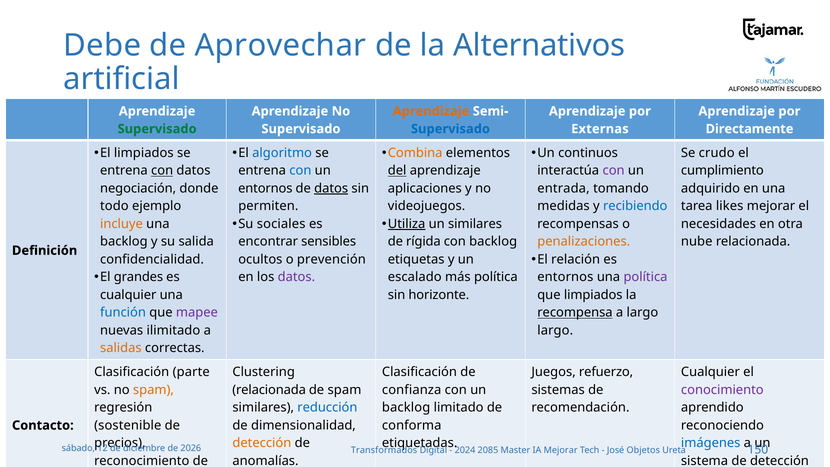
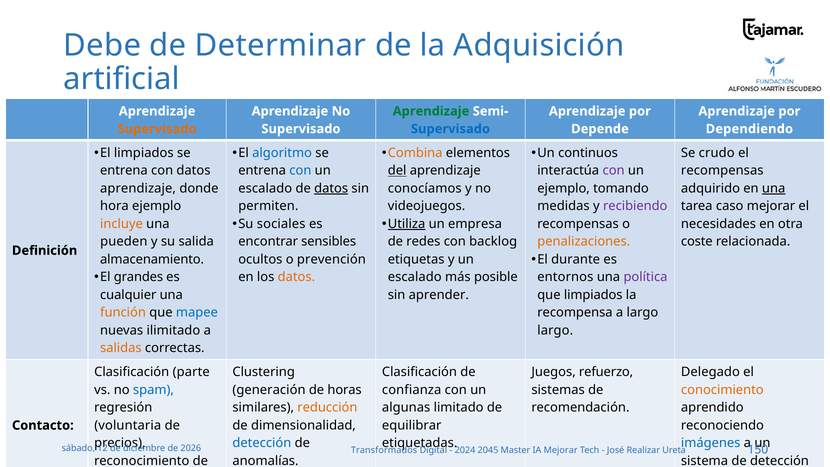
Aprovechar: Aprovechar -> Determinar (280, 45)
Alternativos: Alternativos -> Adquisición (539, 45)
Aprendizaje colour: orange -> green (431, 111)
Supervisado colour: green -> orange (157, 129)
Externas: Externas -> Depende (600, 129)
Directamente: Directamente -> Dependiendo (749, 129)
con underline: present -> none (162, 171)
cumplimiento: cumplimiento -> recompensas (722, 171)
negociación: negociación -> aprendizaje (138, 188)
entornos: entornos -> escalado (265, 188)
aplicaciones: aplicaciones -> conocíamos (425, 188)
entrada: entrada -> ejemplo (564, 188)
una underline: none -> present (774, 188)
todo: todo -> hora (114, 206)
recibiendo colour: blue -> purple (635, 206)
likes: likes -> caso (730, 206)
un similares: similares -> empresa (475, 224)
backlog: backlog -> pueden (124, 242)
rígida: rígida -> redes (423, 242)
nube: nube -> coste (697, 242)
relación: relación -> durante (576, 259)
confidencialidad: confidencialidad -> almacenamiento (152, 259)
datos colour: purple -> orange (296, 277)
más política: política -> posible (496, 277)
horizonte: horizonte -> aprender (439, 295)
función colour: blue -> orange (123, 313)
mapee colour: purple -> blue (197, 313)
recompensa underline: present -> none (575, 313)
Cualquier: Cualquier -> Delegado (710, 372)
spam colour: orange -> blue (153, 390)
relacionada: relacionada -> generación (269, 390)
de spam: spam -> horas (345, 390)
conocimiento colour: purple -> orange (722, 390)
reducción colour: blue -> orange (327, 408)
backlog: backlog -> algunas (406, 408)
sostenible: sostenible -> voluntaria (128, 425)
conforma: conforma -> equilibrar (412, 425)
detección colour: orange -> blue (262, 443)
2085: 2085 -> 2045 (488, 450)
José Objetos: Objetos -> Realizar (643, 450)
